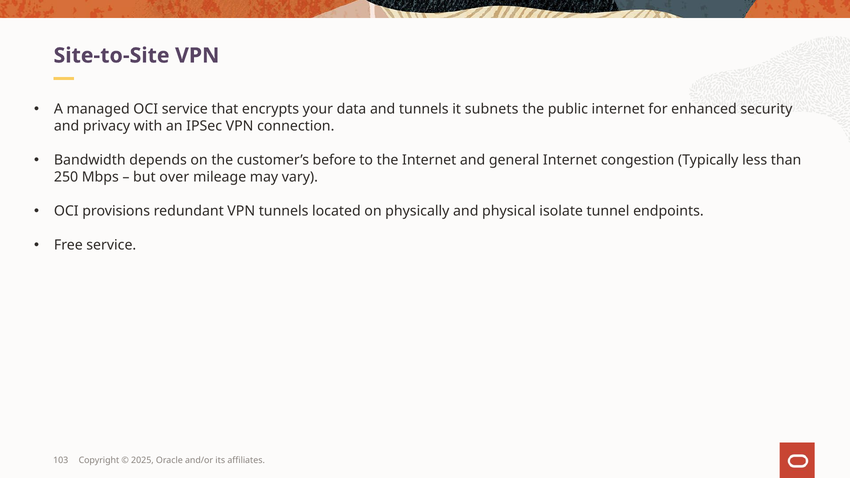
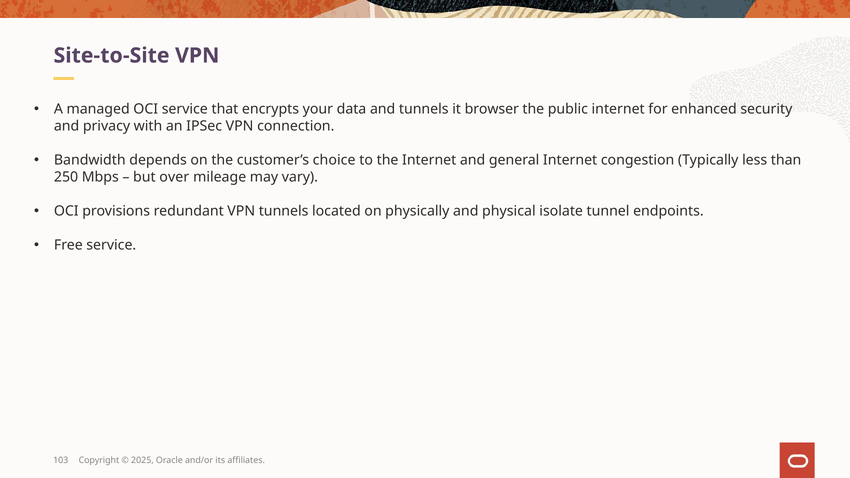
subnets: subnets -> browser (492, 109)
before: before -> choice (334, 160)
